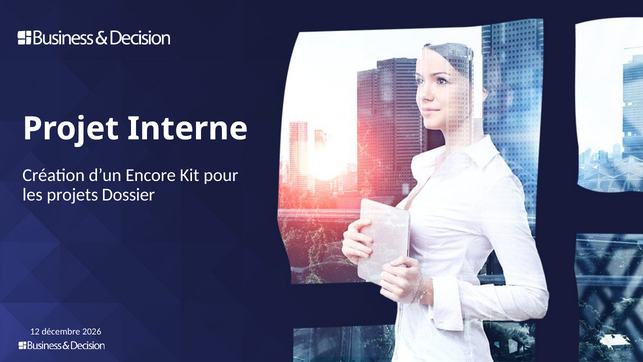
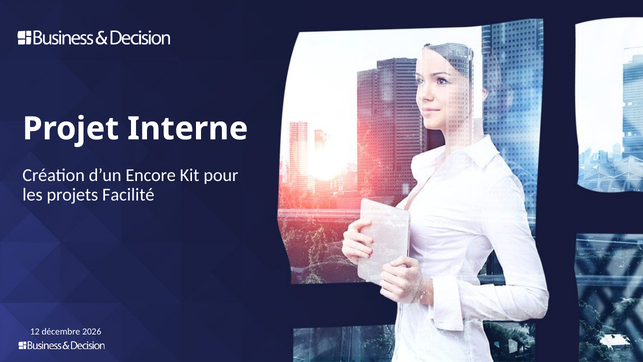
Dossier: Dossier -> Facilité (128, 195)
